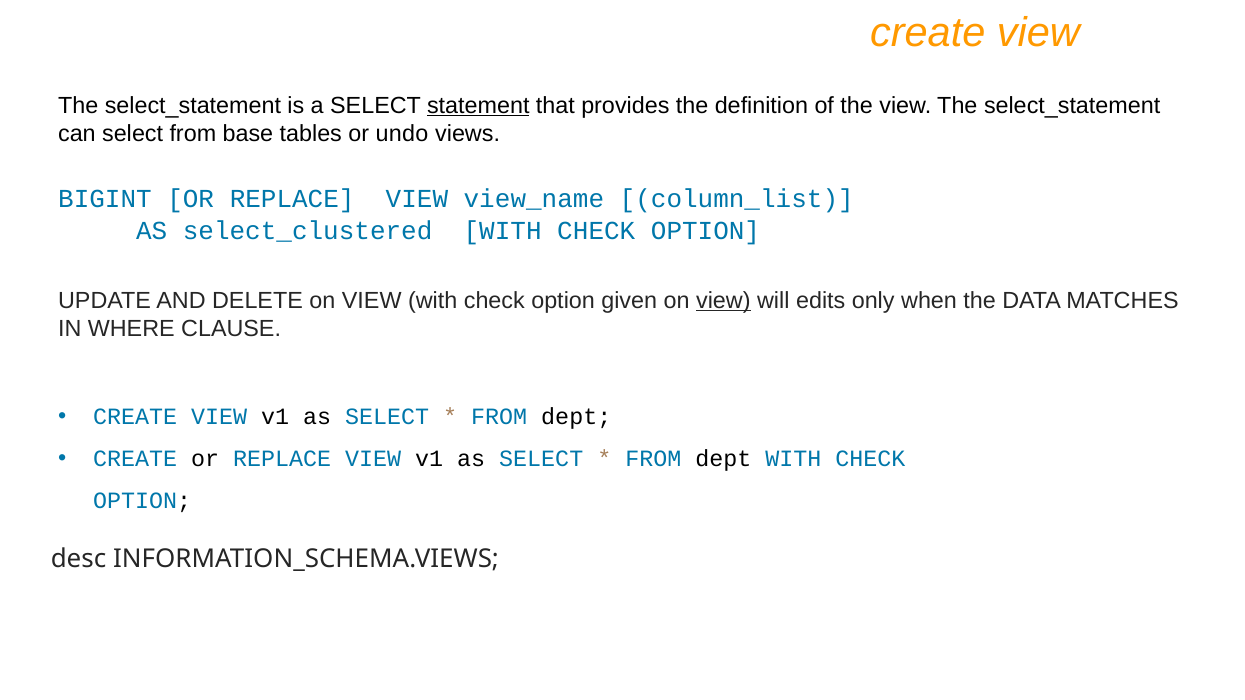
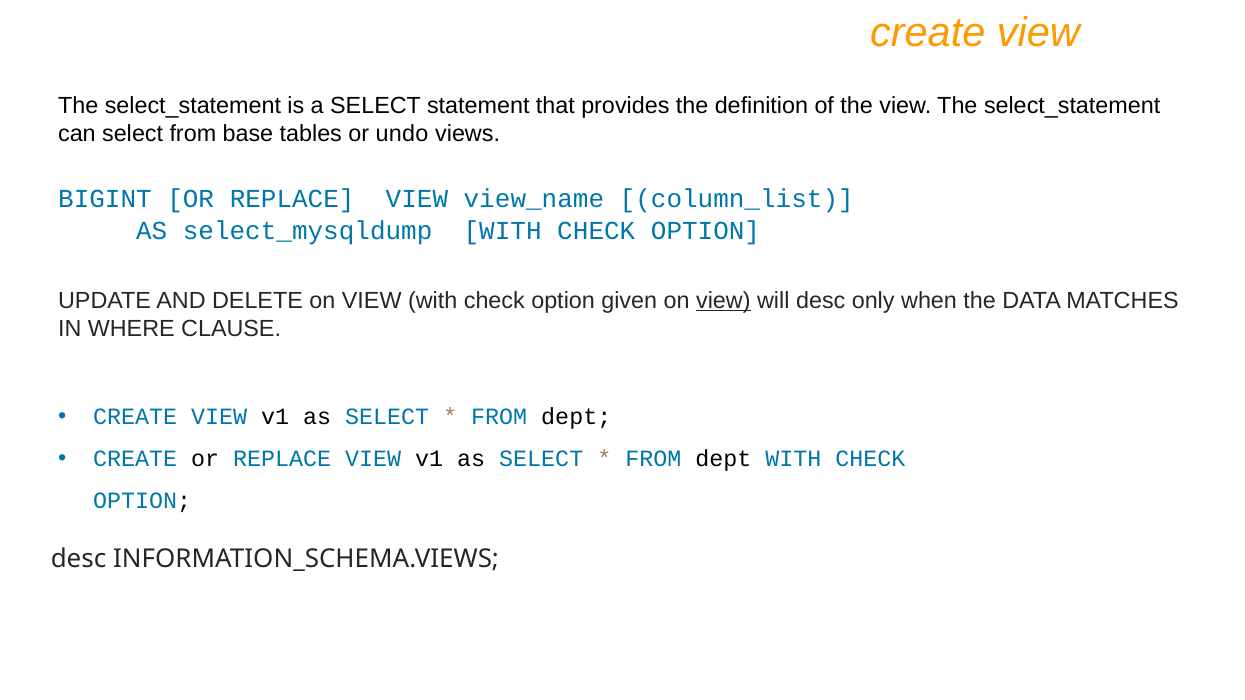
statement underline: present -> none (478, 106)
select_clustered: select_clustered -> select_mysqldump (308, 231)
will edits: edits -> desc (821, 301)
